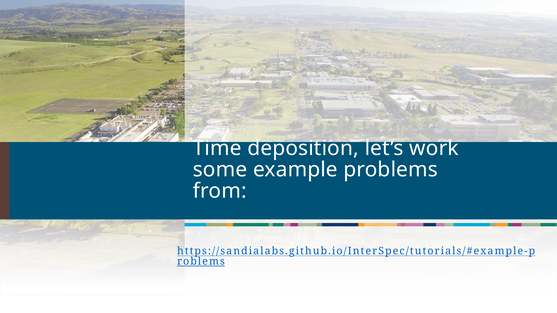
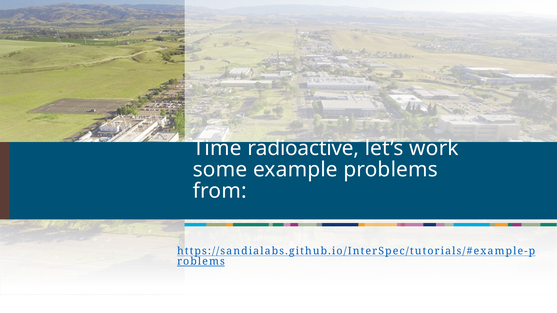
deposition: deposition -> radioactive (303, 148)
